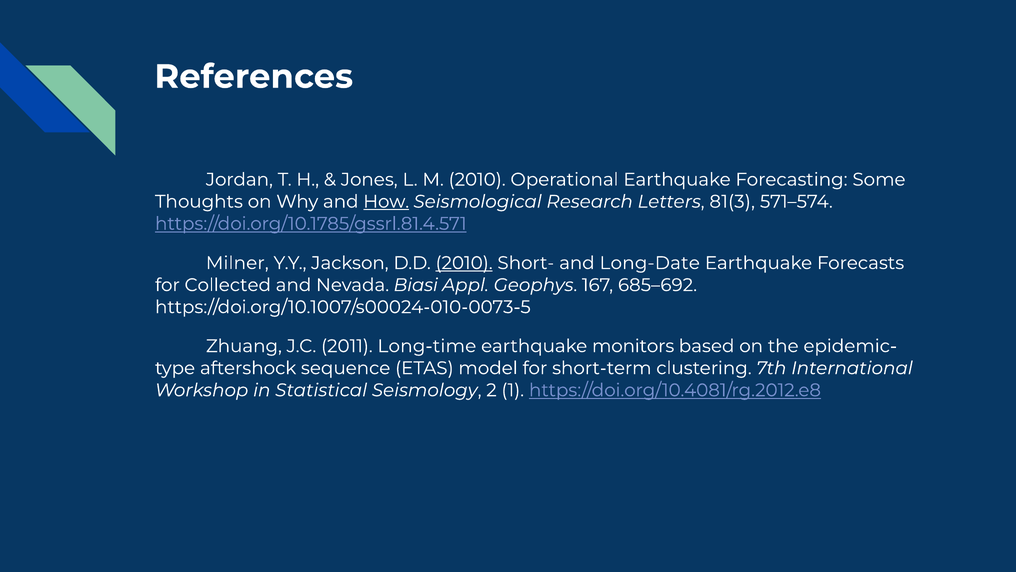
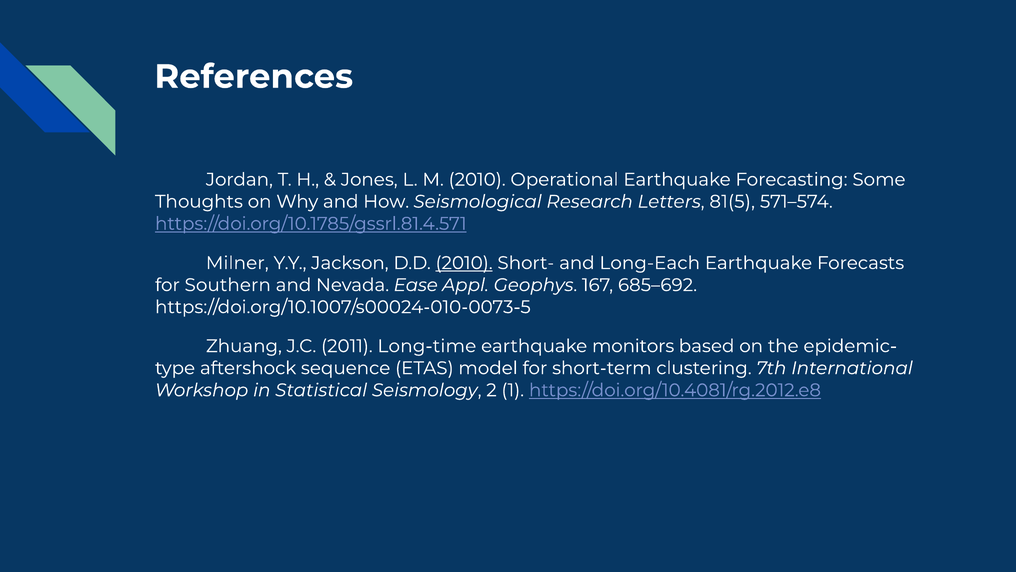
How underline: present -> none (386, 201)
81(3: 81(3 -> 81(5 (732, 201)
Long-Date: Long-Date -> Long-Each (650, 263)
Collected: Collected -> Southern (228, 285)
Biasi: Biasi -> Ease (416, 285)
